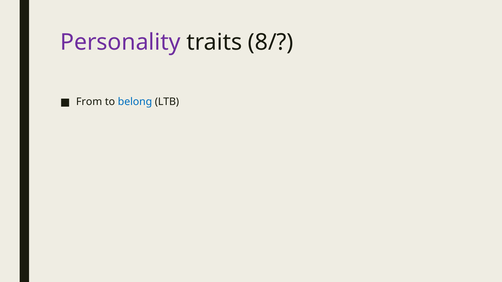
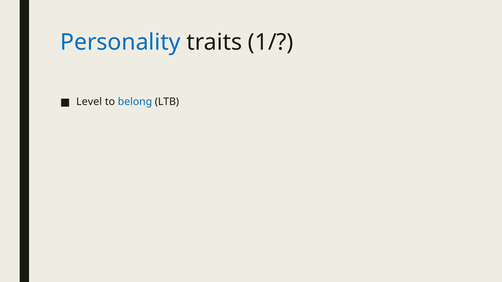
Personality colour: purple -> blue (120, 42)
8/: 8/ -> 1/ (271, 42)
From: From -> Level (89, 102)
